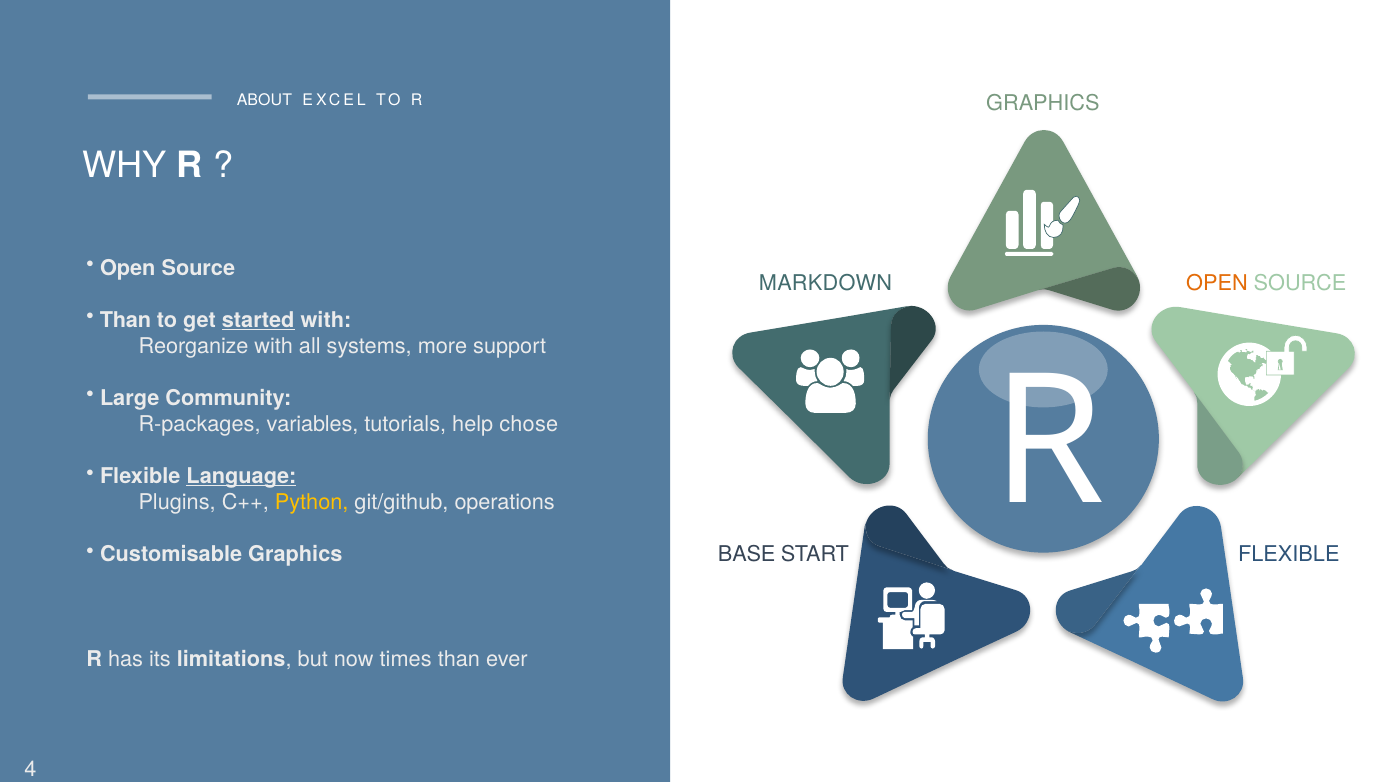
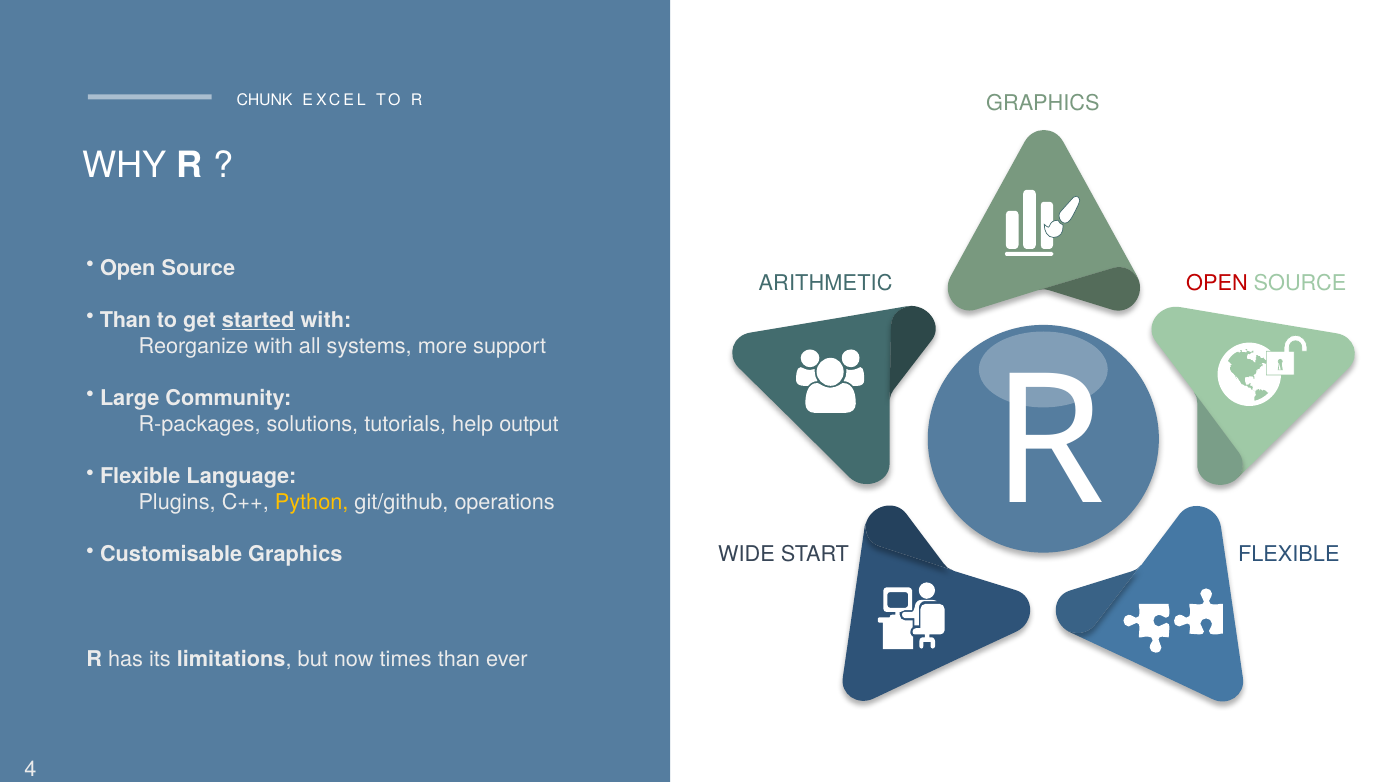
ABOUT: ABOUT -> CHUNK (265, 100)
MARKDOWN: MARKDOWN -> ARITHMETIC (826, 283)
OPEN colour: orange -> red (1217, 284)
variables: variables -> solutions (312, 425)
chose: chose -> output (529, 425)
Language underline: present -> none (241, 477)
BASE: BASE -> WIDE (747, 555)
